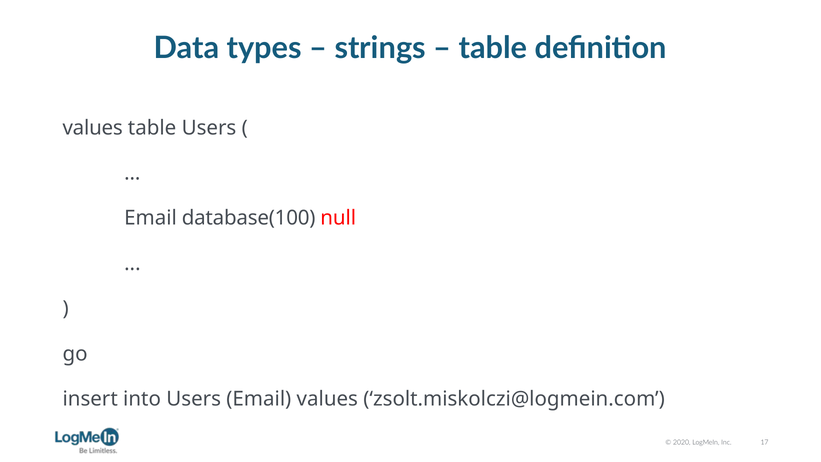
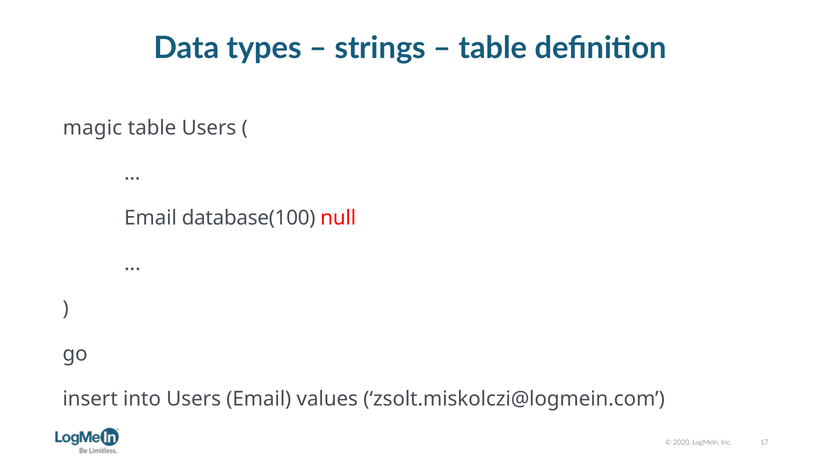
values: values -> magic (92, 128)
